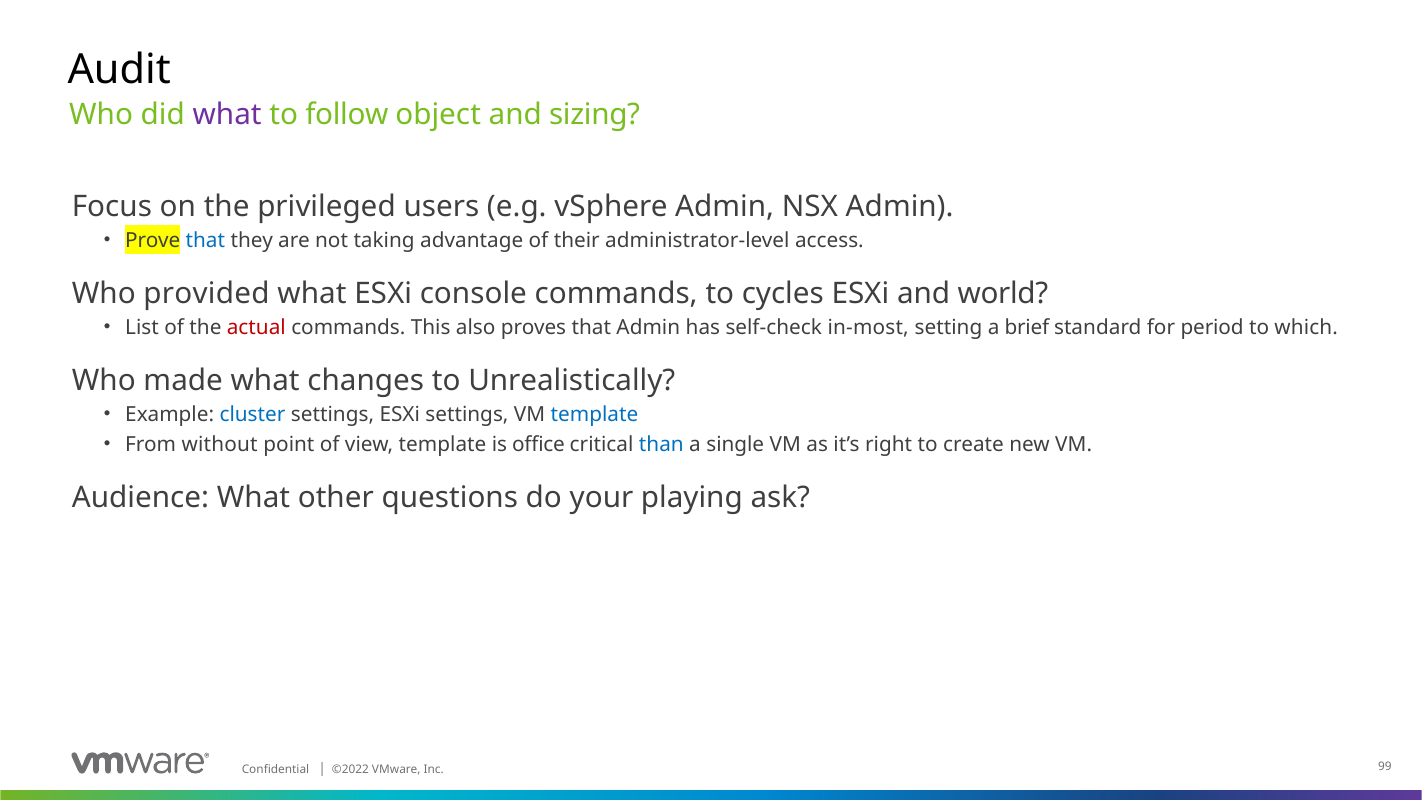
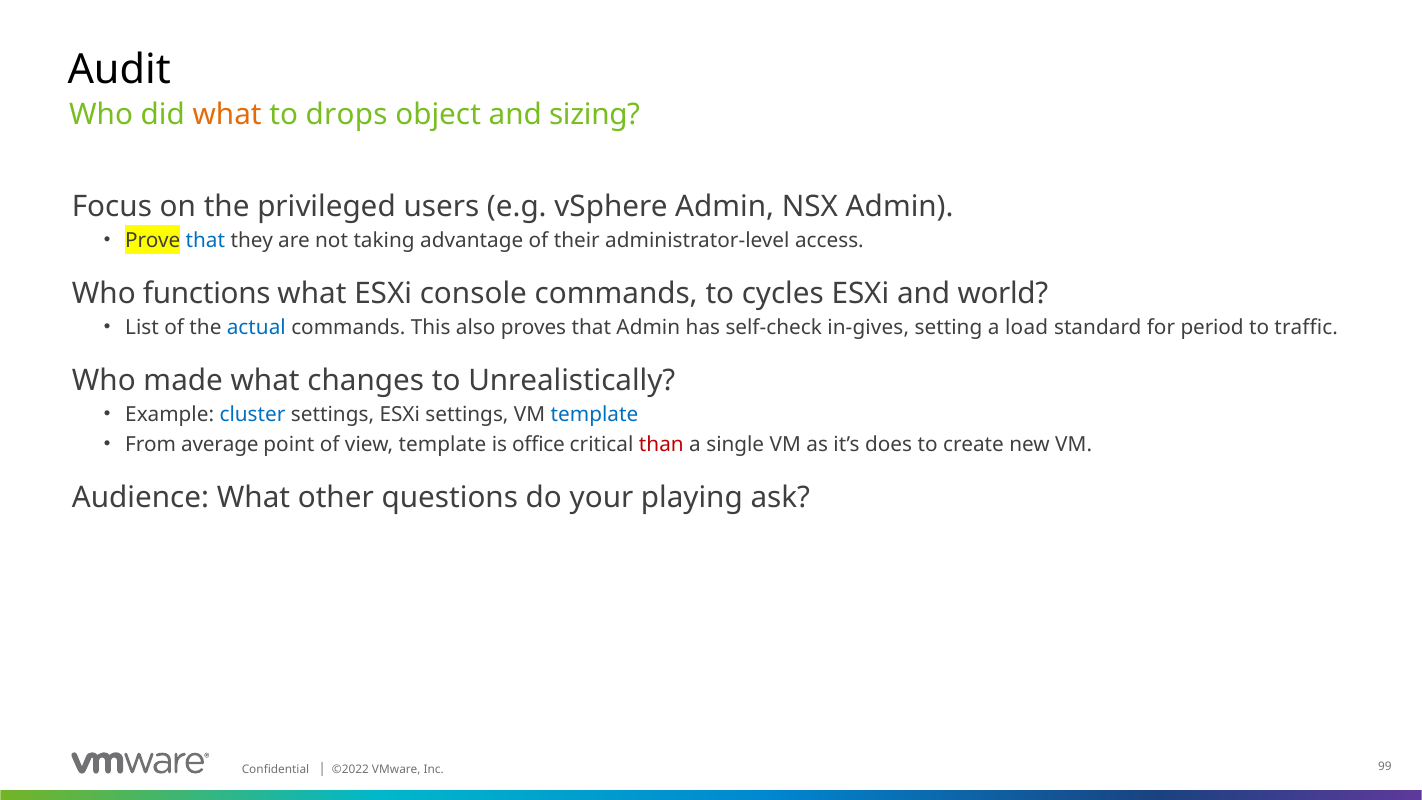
what colour: purple -> orange (227, 115)
follow: follow -> drops (347, 115)
provided: provided -> functions (207, 294)
actual colour: red -> blue (256, 328)
in-most: in-most -> in-gives (868, 328)
brief: brief -> load (1027, 328)
which: which -> traffic (1306, 328)
without: without -> average (220, 444)
than colour: blue -> red (661, 444)
right: right -> does (889, 444)
